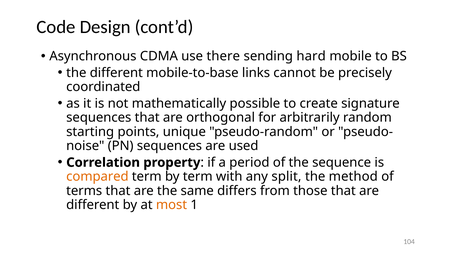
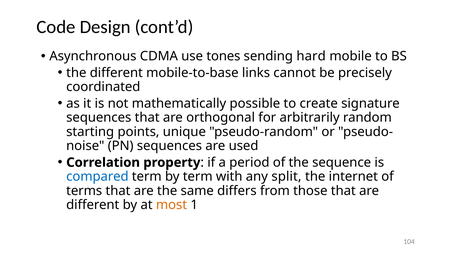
there: there -> tones (223, 56)
compared colour: orange -> blue (97, 176)
method: method -> internet (353, 176)
